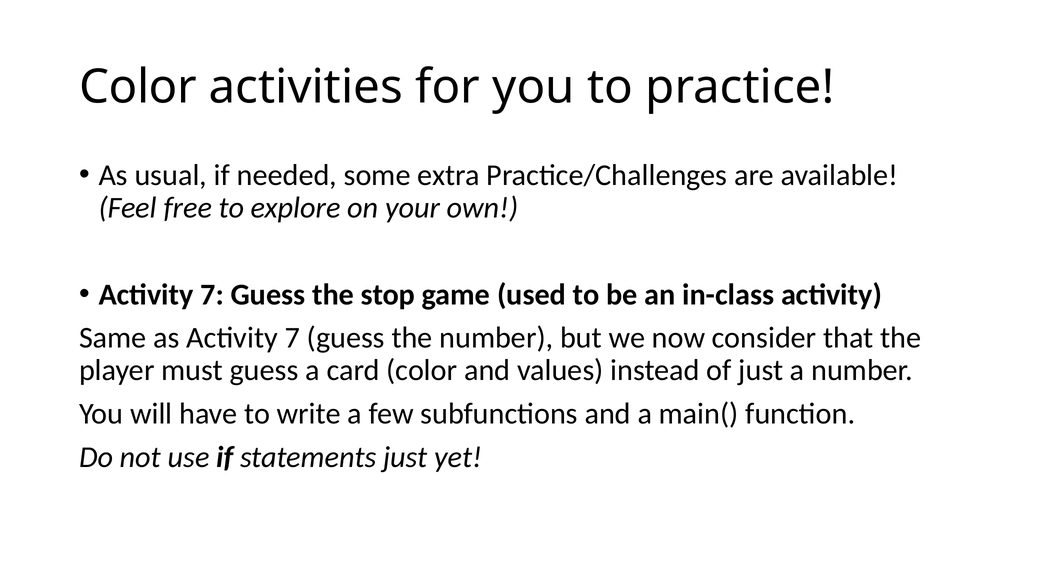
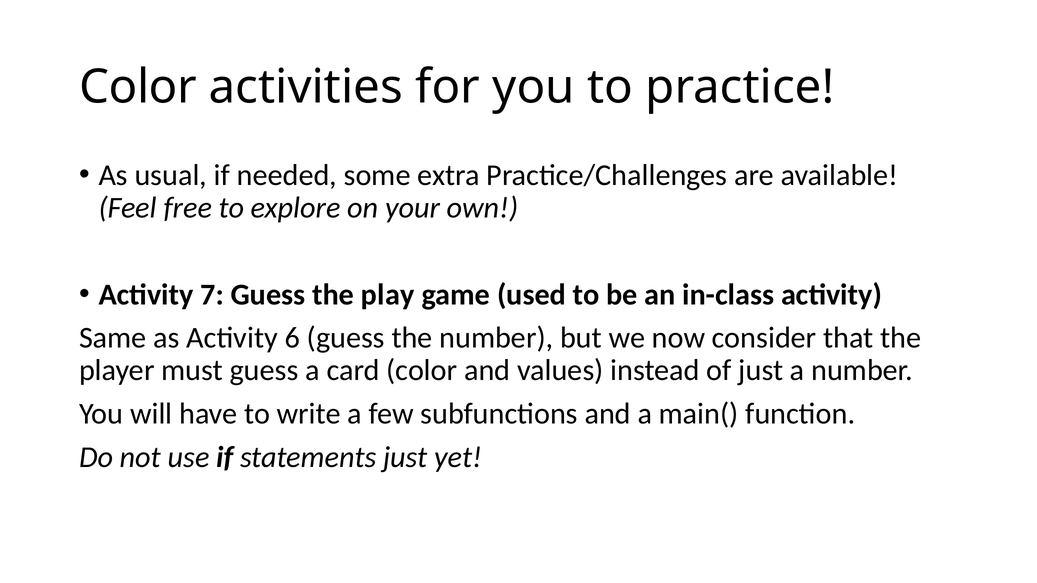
stop: stop -> play (388, 295)
as Activity 7: 7 -> 6 (292, 338)
